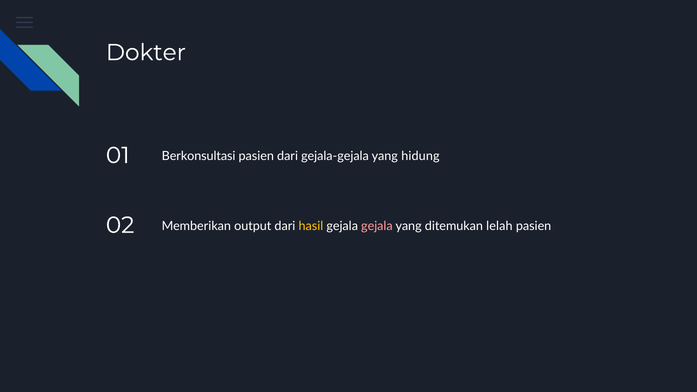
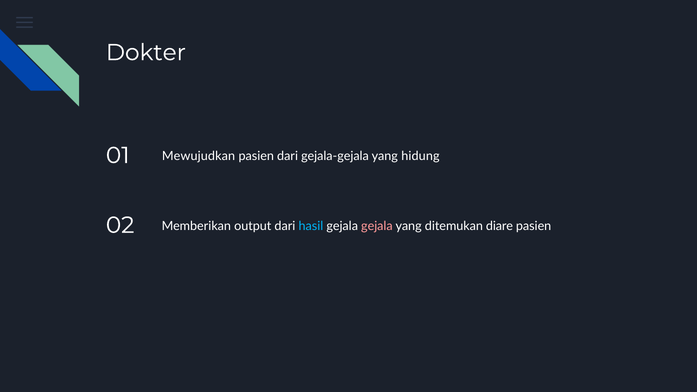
Berkonsultasi: Berkonsultasi -> Mewujudkan (199, 156)
hasil colour: yellow -> light blue (311, 226)
lelah: lelah -> diare (499, 226)
